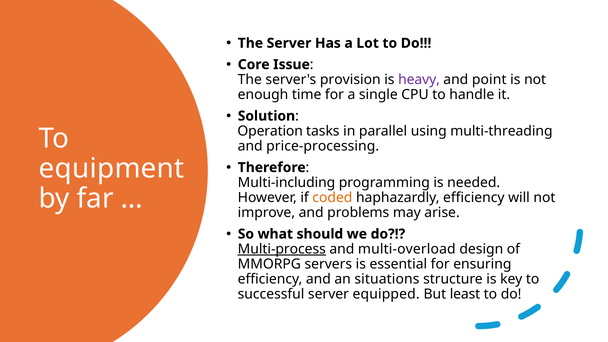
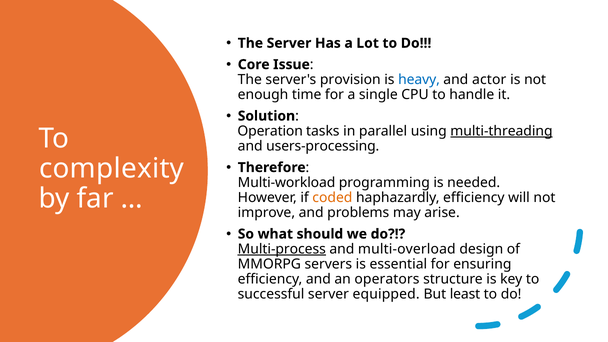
heavy colour: purple -> blue (419, 80)
point: point -> actor (489, 80)
multi-threading underline: none -> present (501, 131)
price-processing: price-processing -> users-processing (323, 146)
equipment: equipment -> complexity (112, 169)
Multi-including: Multi-including -> Multi-workload (287, 183)
situations: situations -> operators (387, 279)
